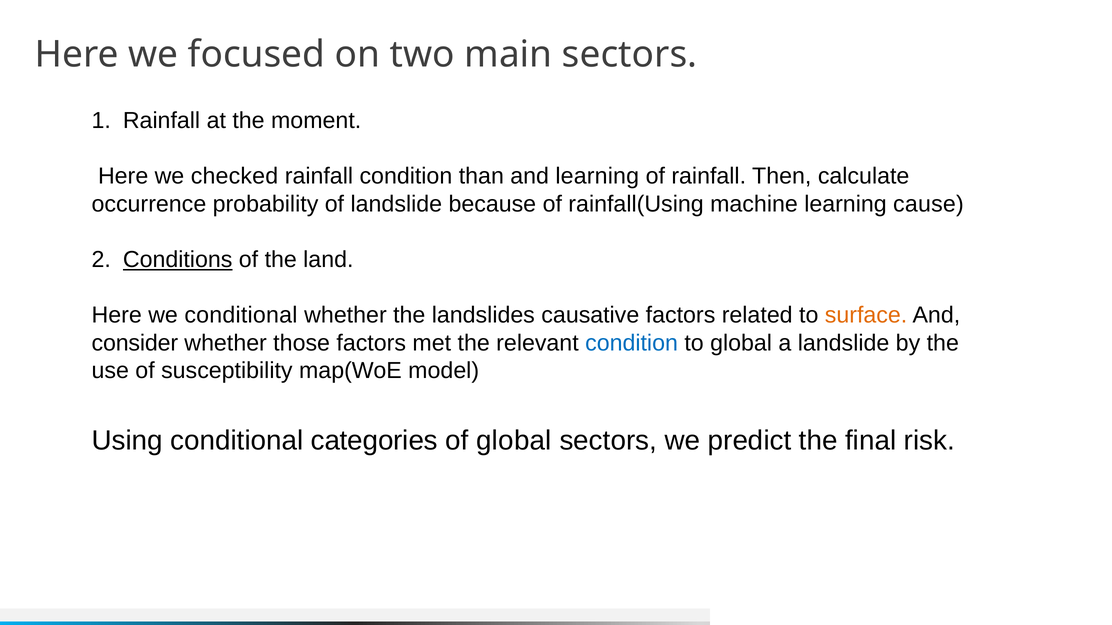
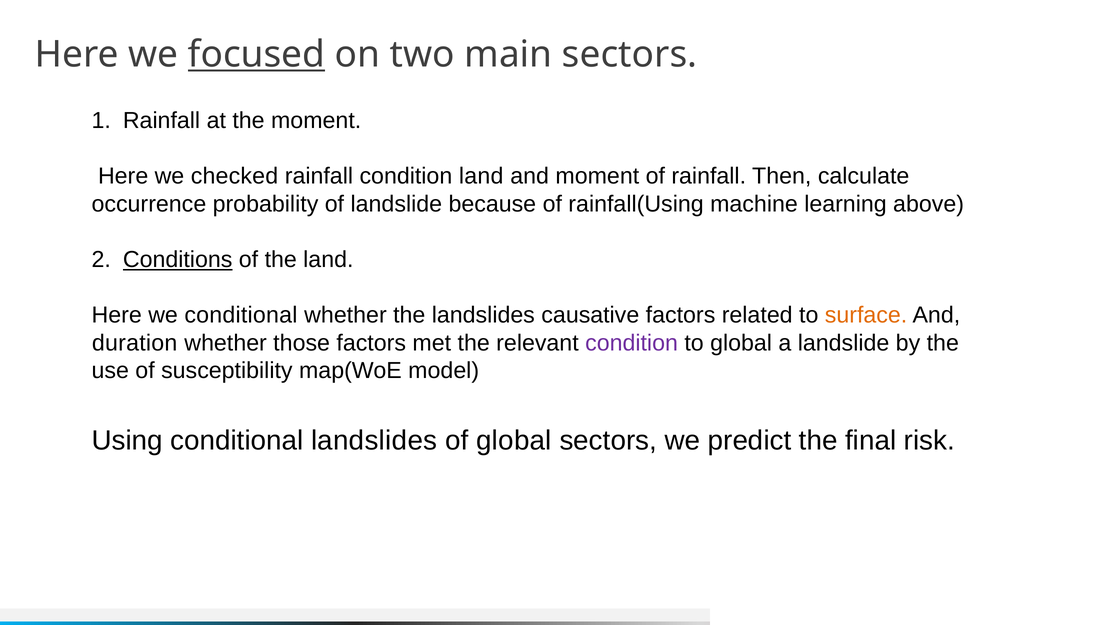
focused underline: none -> present (257, 55)
condition than: than -> land (481, 176)
and learning: learning -> moment (597, 176)
cause: cause -> above (929, 204)
consider: consider -> duration (135, 343)
condition colour: blue -> purple (632, 343)
conditional categories: categories -> landslides (374, 441)
